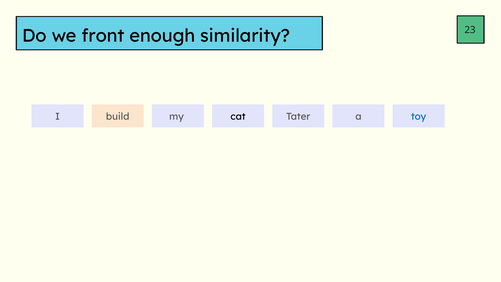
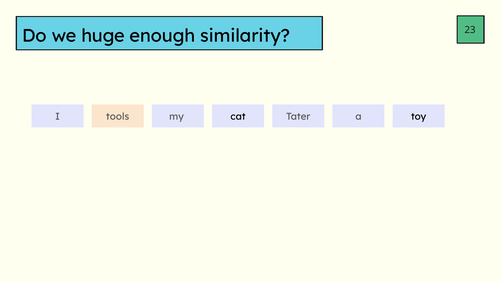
front: front -> huge (103, 36)
build: build -> tools (118, 117)
toy colour: blue -> black (419, 117)
